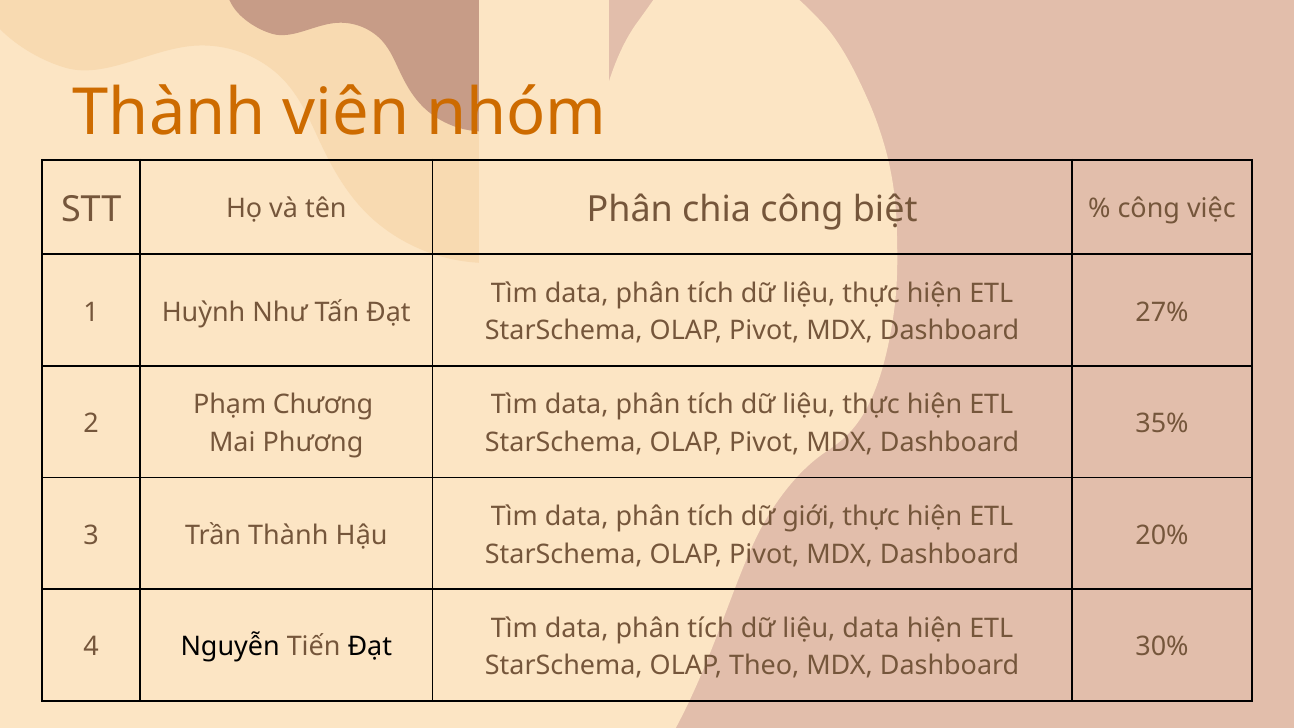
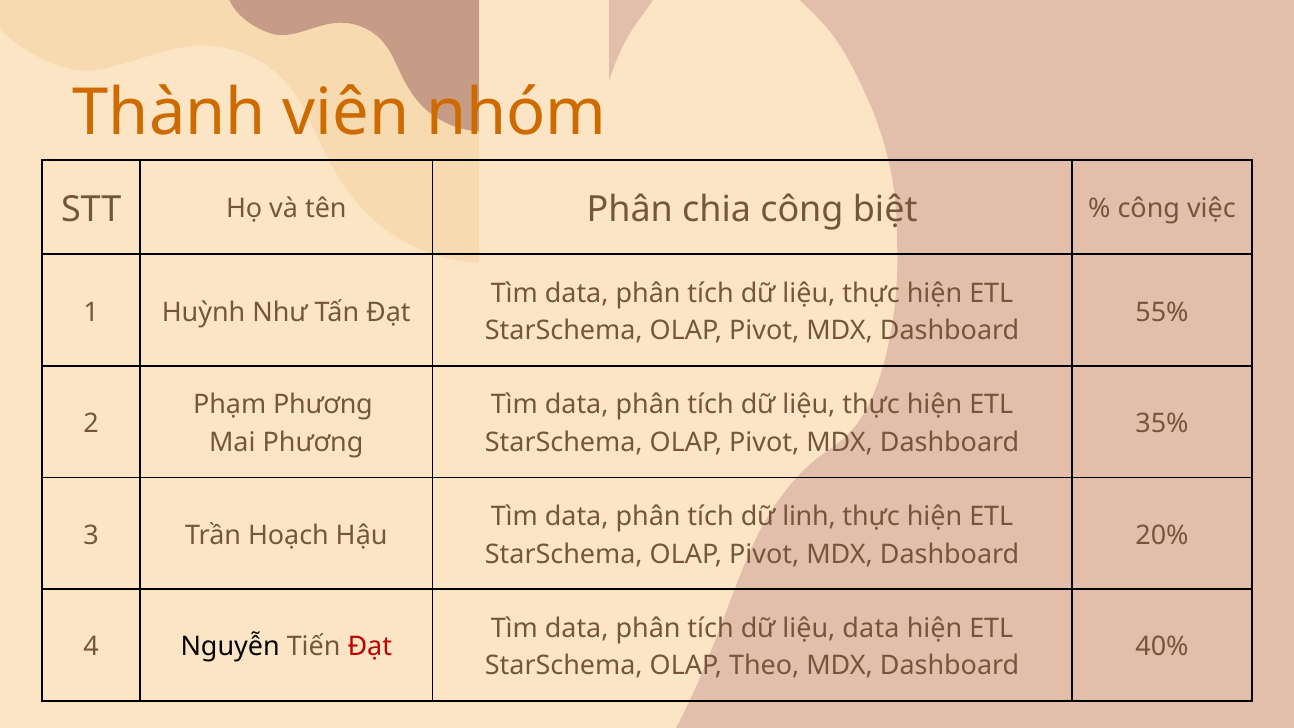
27%: 27% -> 55% (1162, 312)
Phạm Chương: Chương -> Phương (323, 405)
giới: giới -> linh (809, 516)
Trần Thành: Thành -> Hoạch (288, 535)
Đạt colour: black -> red (370, 647)
30%: 30% -> 40% (1162, 647)
